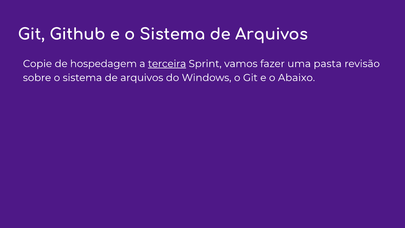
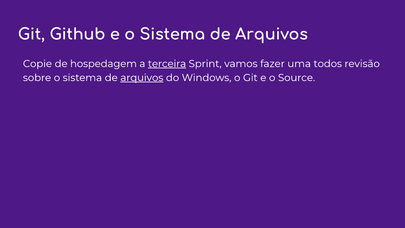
pasta: pasta -> todos (328, 64)
arquivos underline: none -> present (142, 78)
Abaixo: Abaixo -> Source (297, 78)
